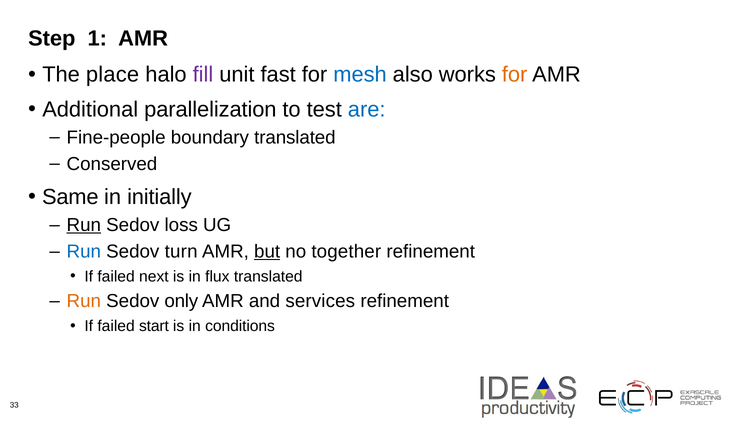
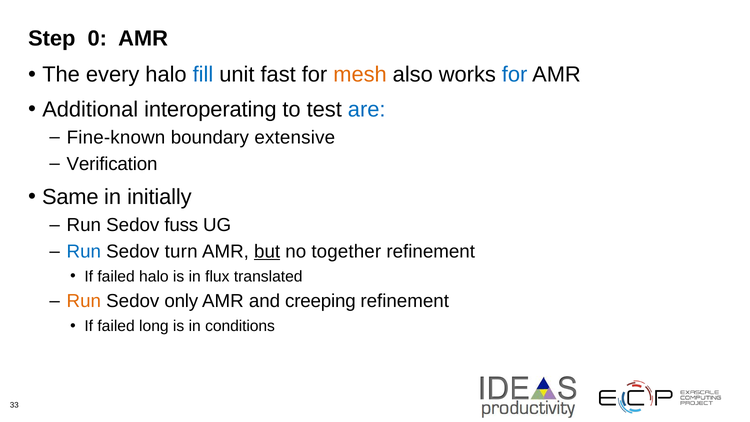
1: 1 -> 0 (97, 39)
place: place -> every (113, 75)
fill colour: purple -> blue (203, 75)
mesh colour: blue -> orange (360, 75)
for colour: orange -> blue (515, 75)
parallelization: parallelization -> interoperating (210, 109)
Fine-people: Fine-people -> Fine-known (116, 138)
boundary translated: translated -> extensive (295, 138)
Conserved: Conserved -> Verification (112, 164)
Run underline: present -> none (84, 225)
loss: loss -> fuss (181, 225)
failed next: next -> halo (154, 276)
services: services -> creeping (320, 301)
start: start -> long (154, 326)
